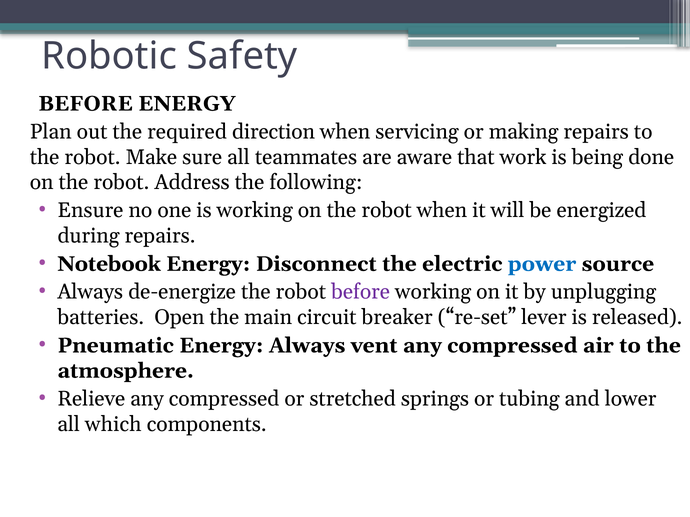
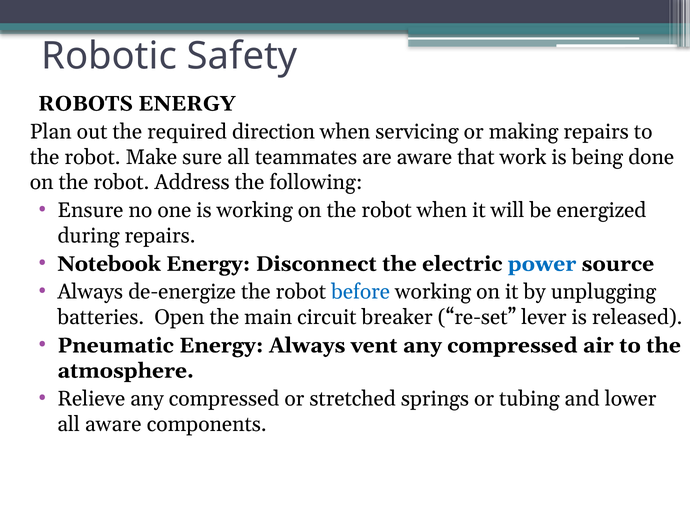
BEFORE: BEFORE -> ROBOTS (86, 104)
before colour: purple -> blue (361, 292)
all which: which -> aware (113, 425)
